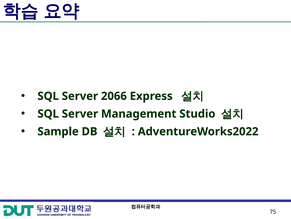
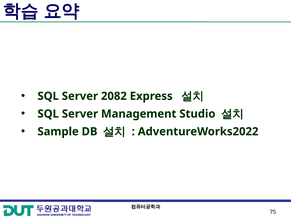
2066: 2066 -> 2082 (114, 96)
